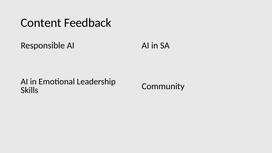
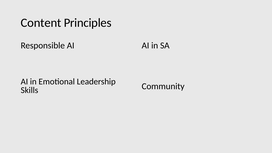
Feedback: Feedback -> Principles (88, 23)
